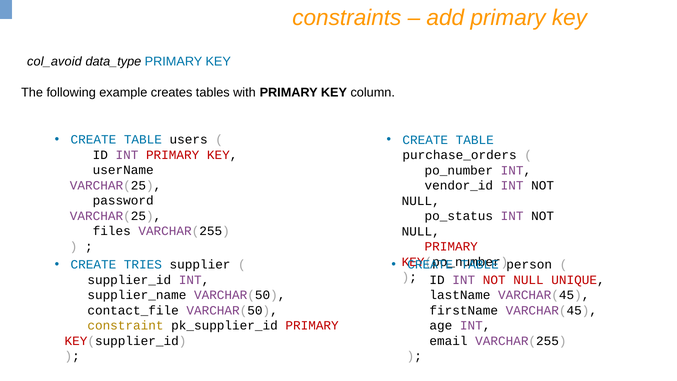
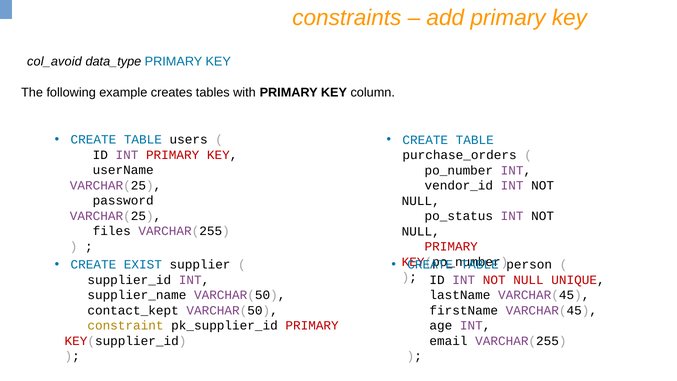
TRIES: TRIES -> EXIST (143, 265)
contact_file: contact_file -> contact_kept (133, 310)
